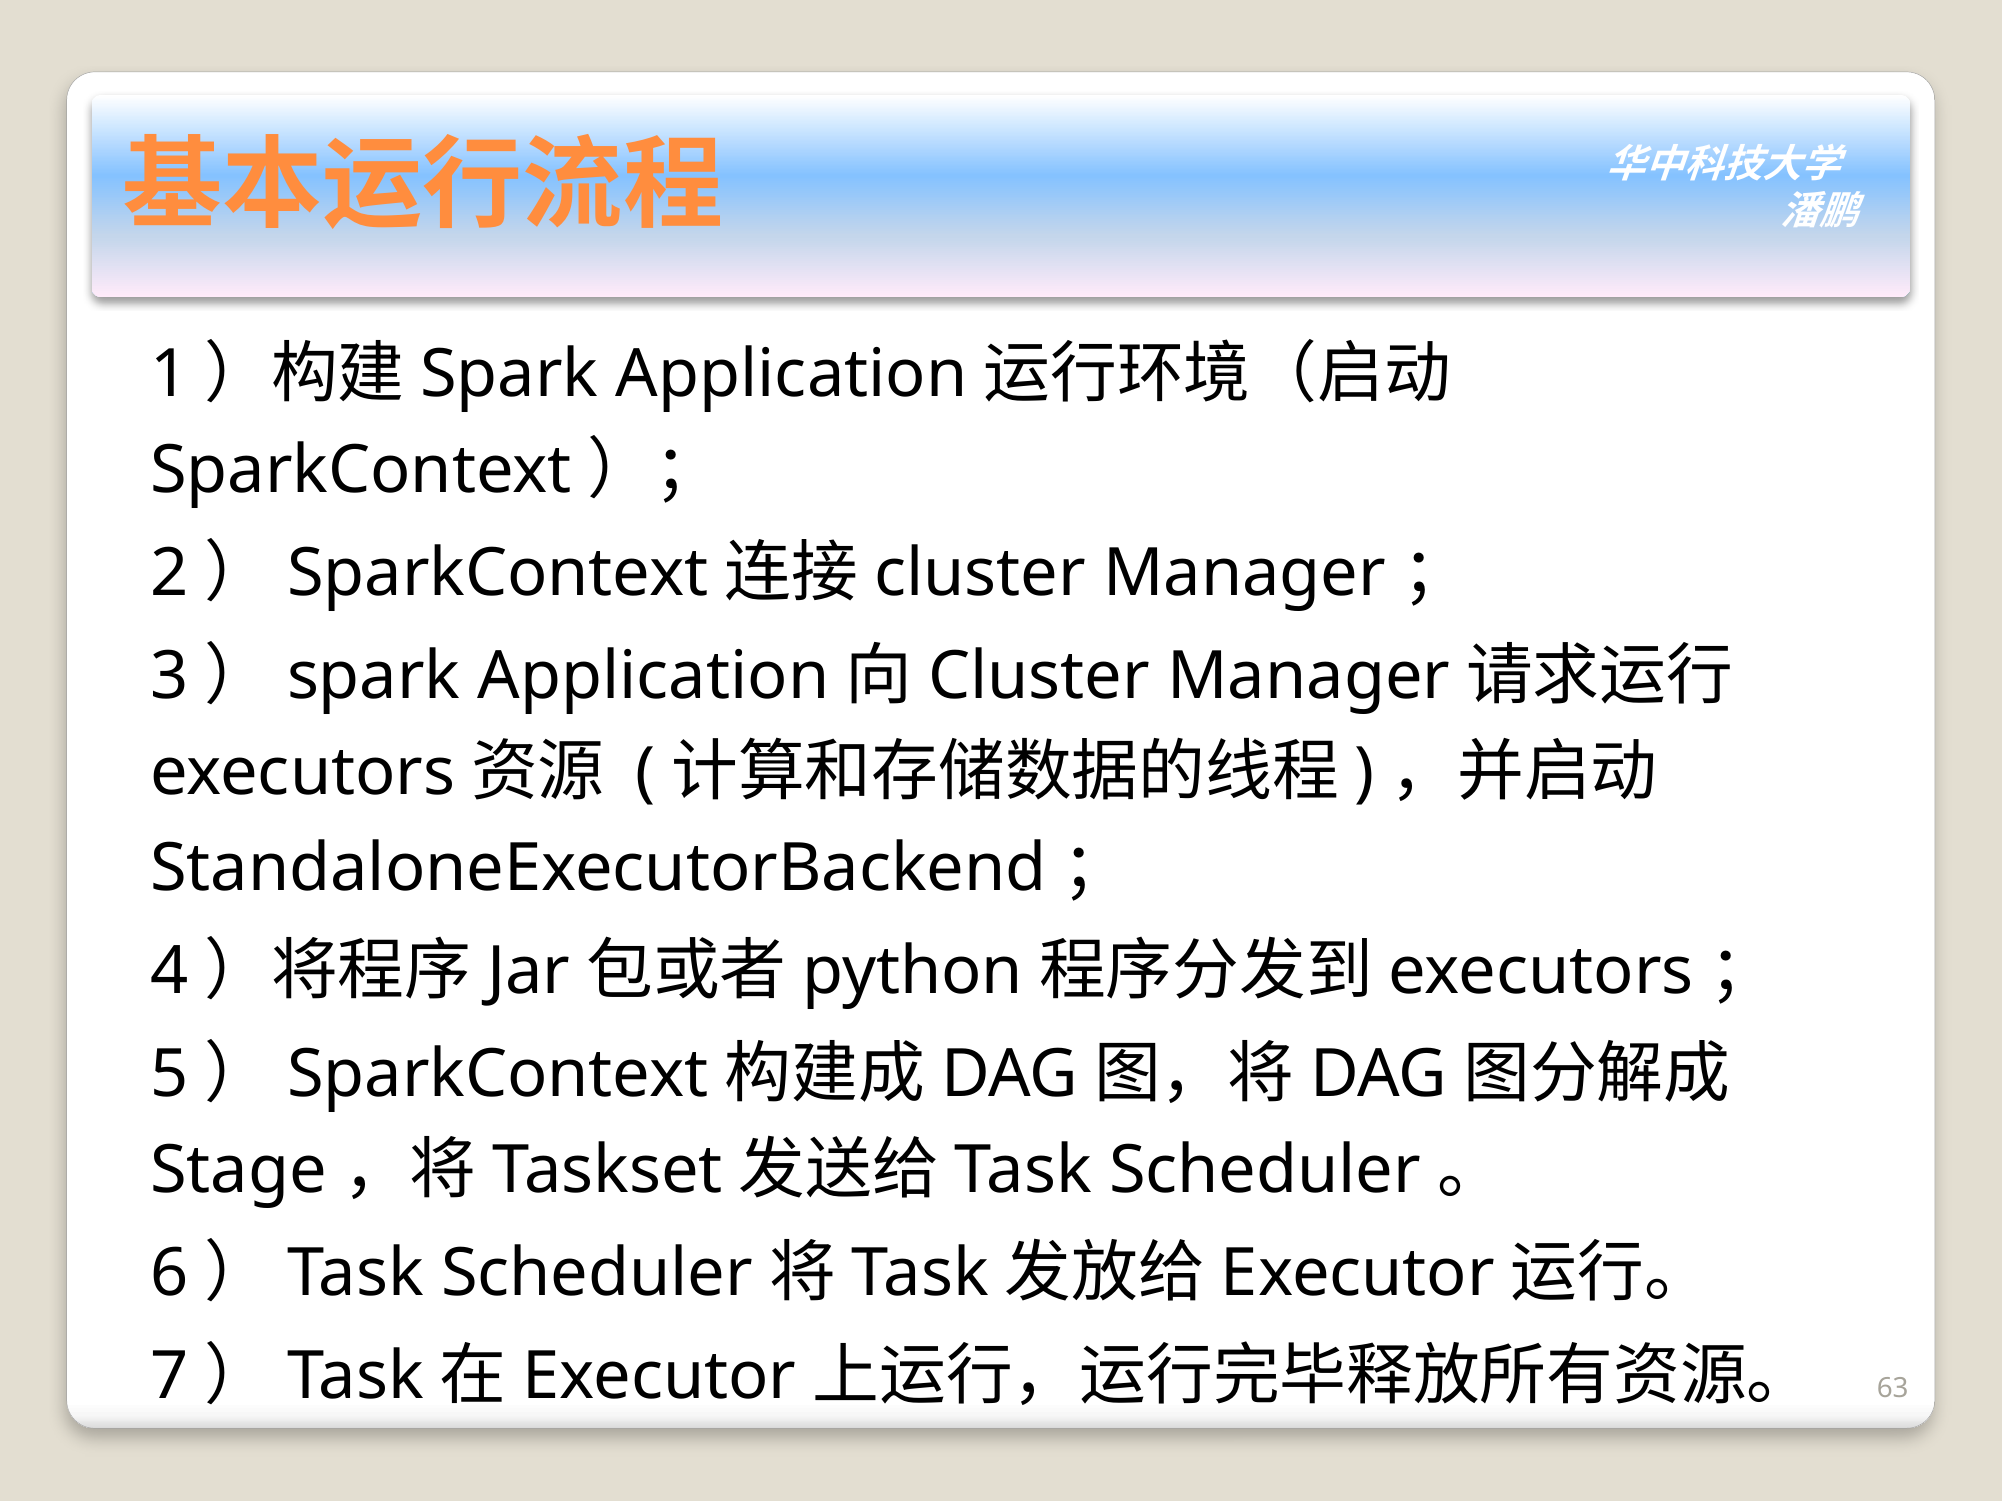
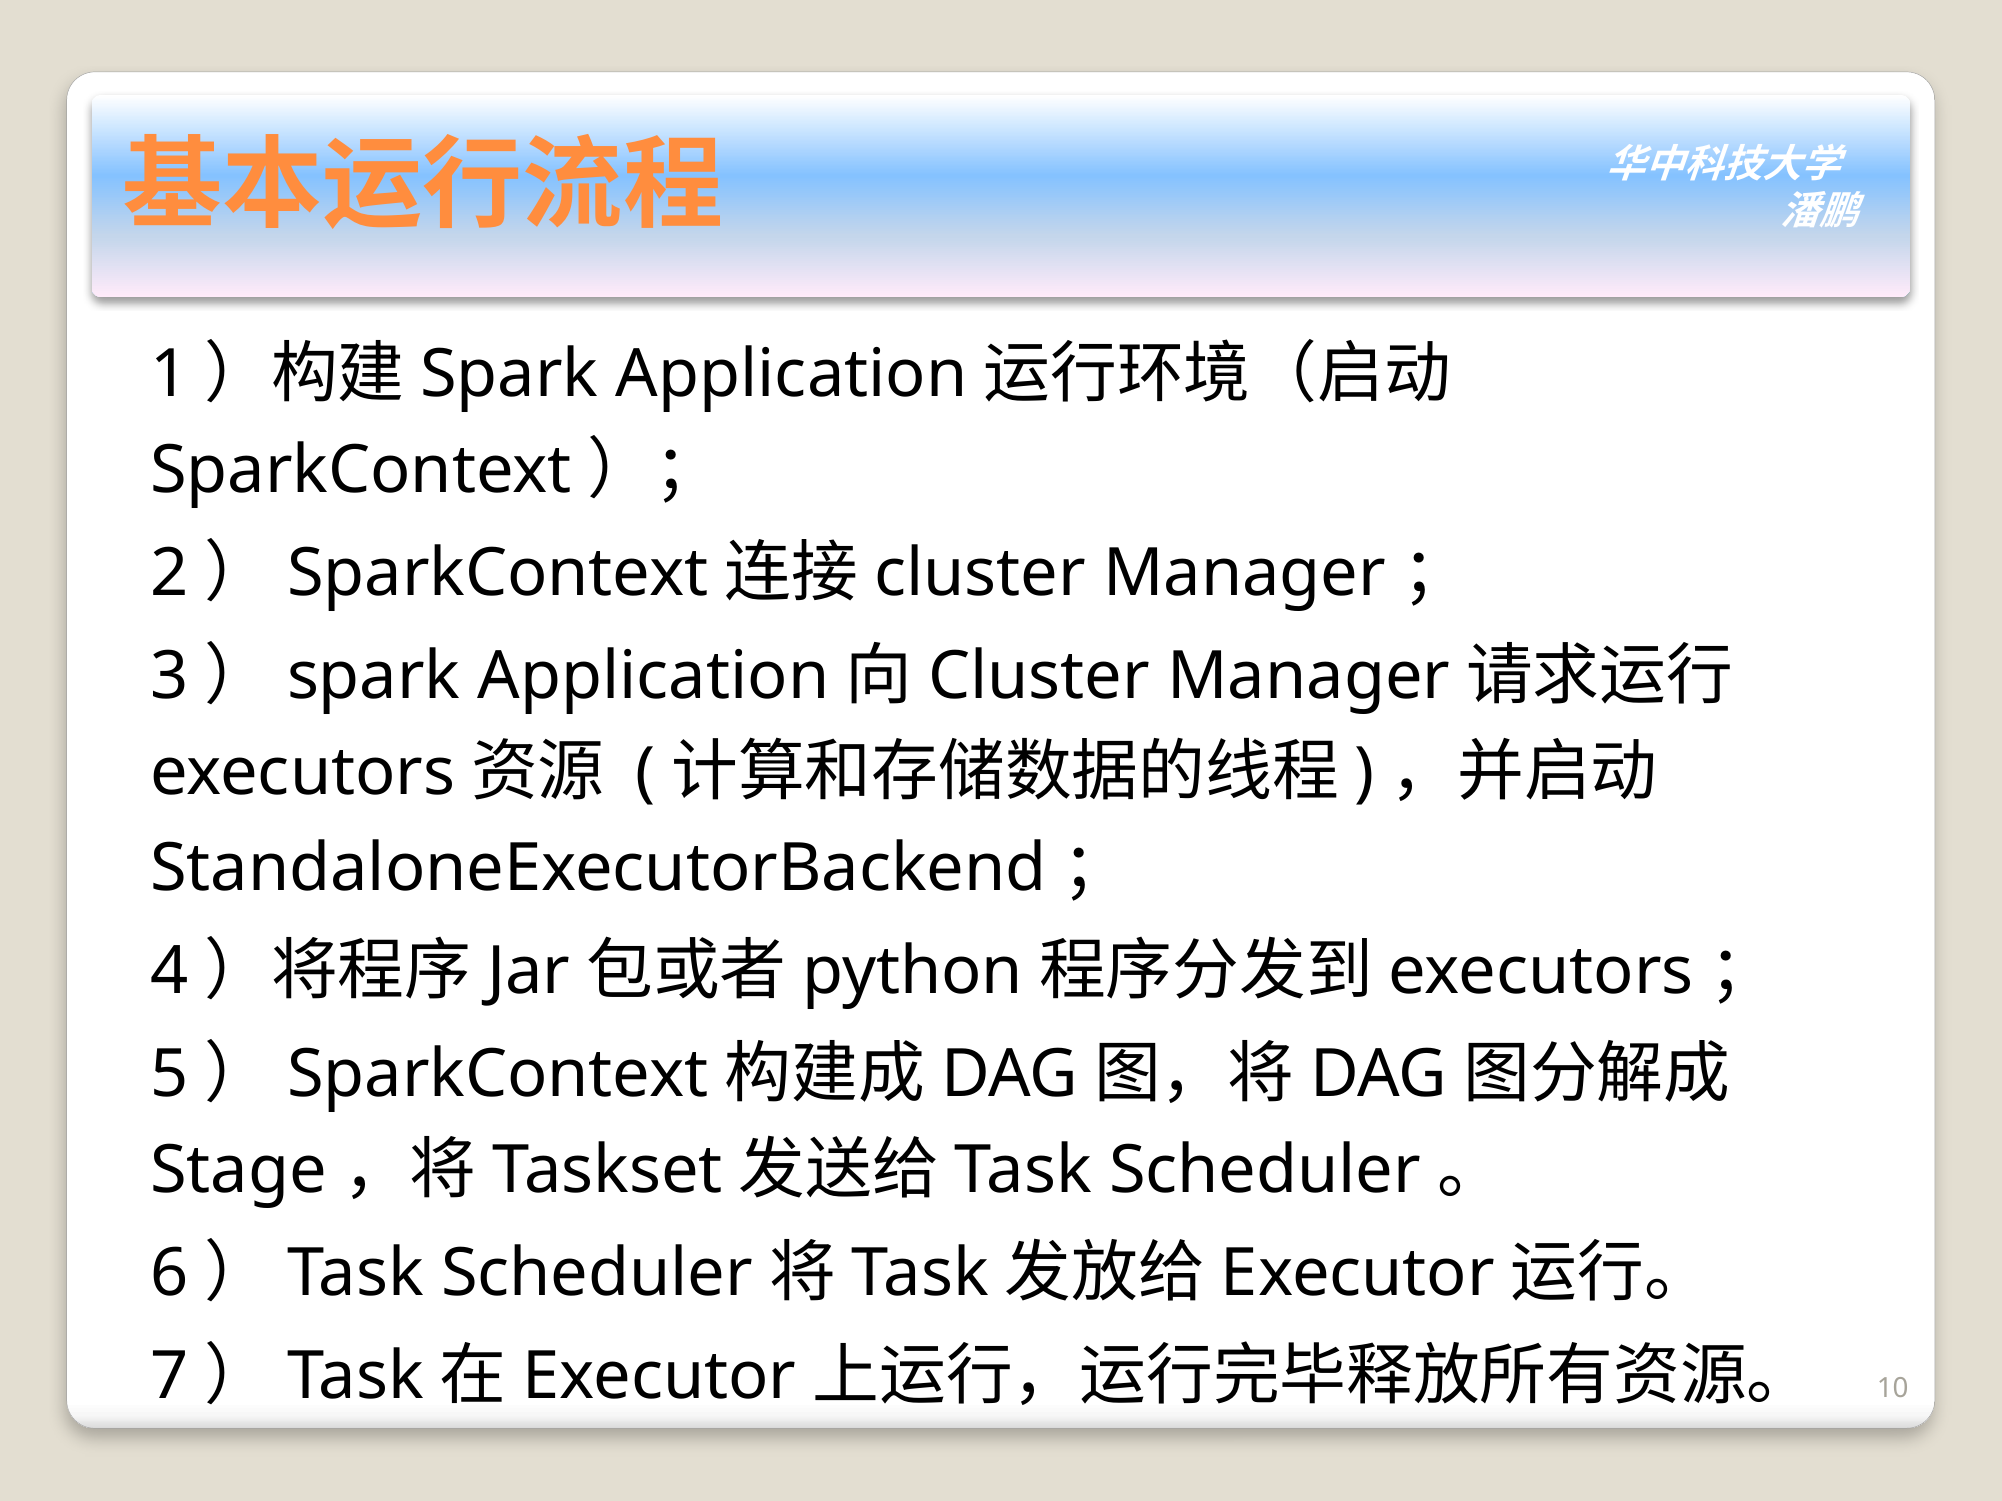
63: 63 -> 10 (1893, 1389)
